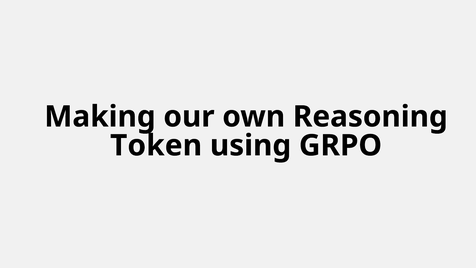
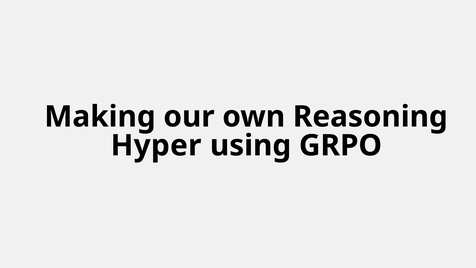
Token: Token -> Hyper (156, 145)
